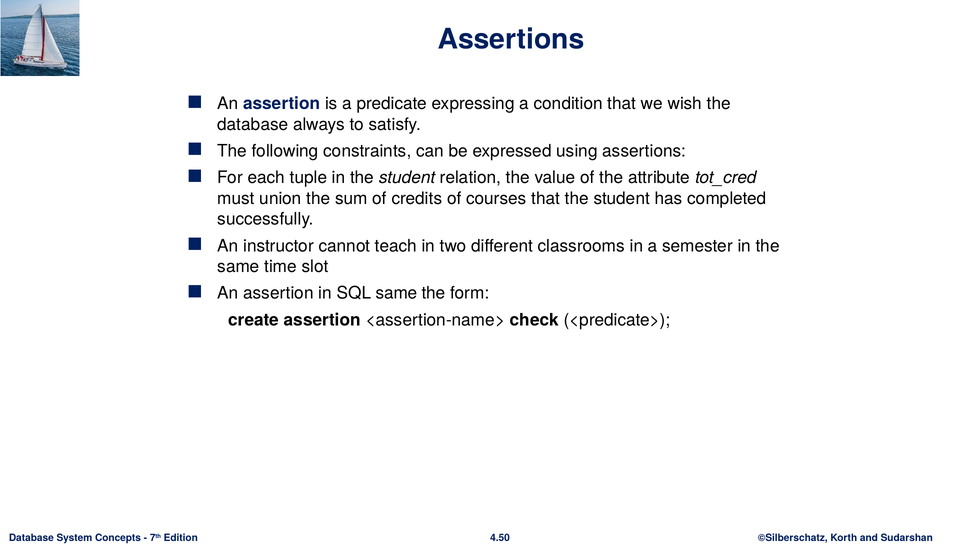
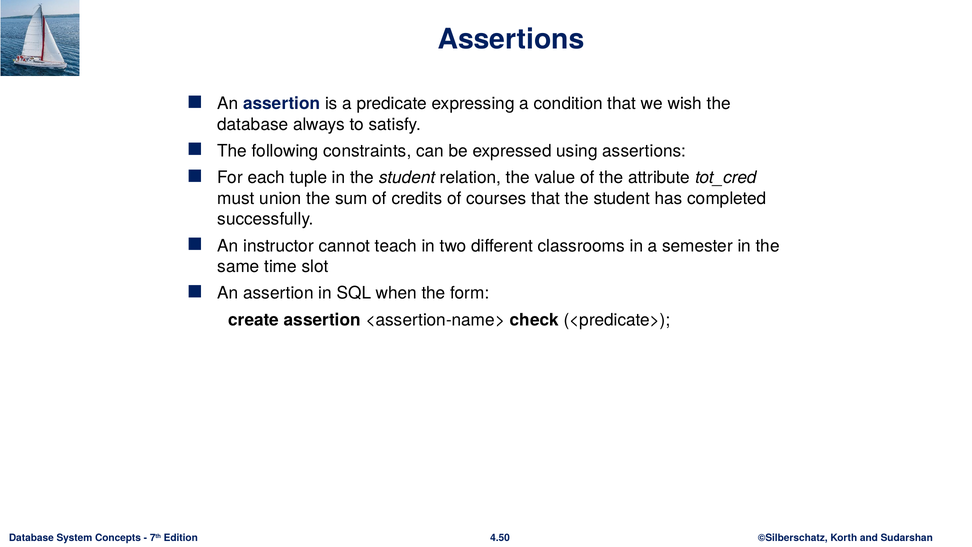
SQL same: same -> when (396, 293)
